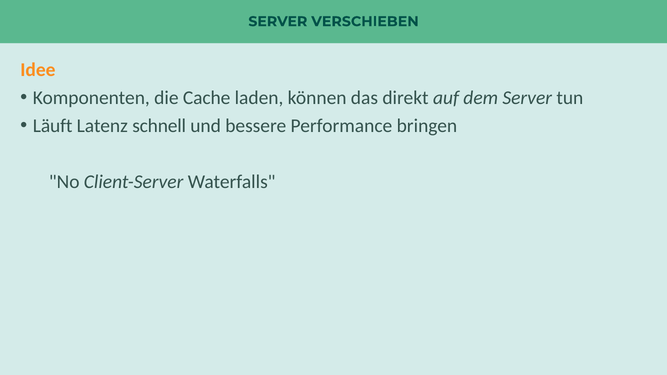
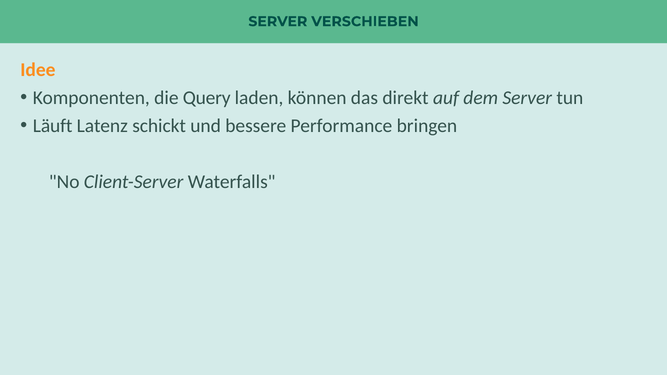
Cache: Cache -> Query (207, 98)
schnell: schnell -> schickt (159, 126)
